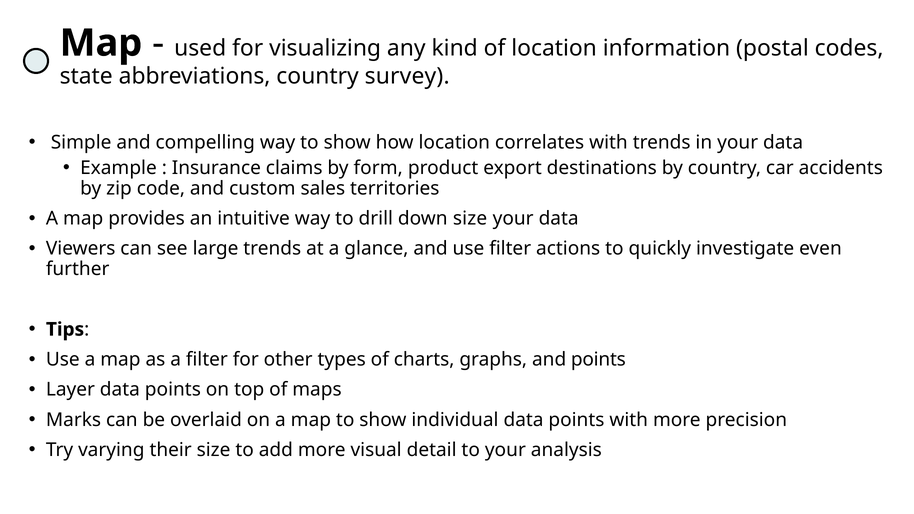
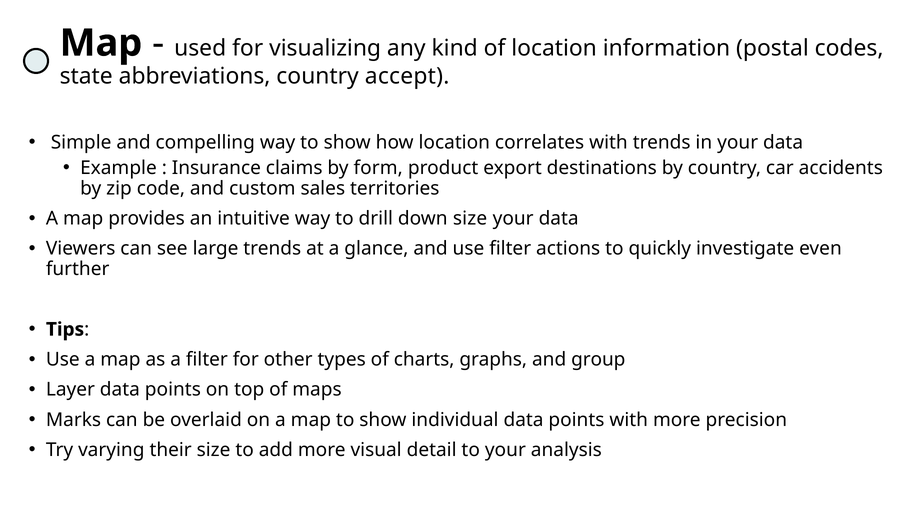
survey: survey -> accept (407, 76)
and points: points -> group (598, 360)
